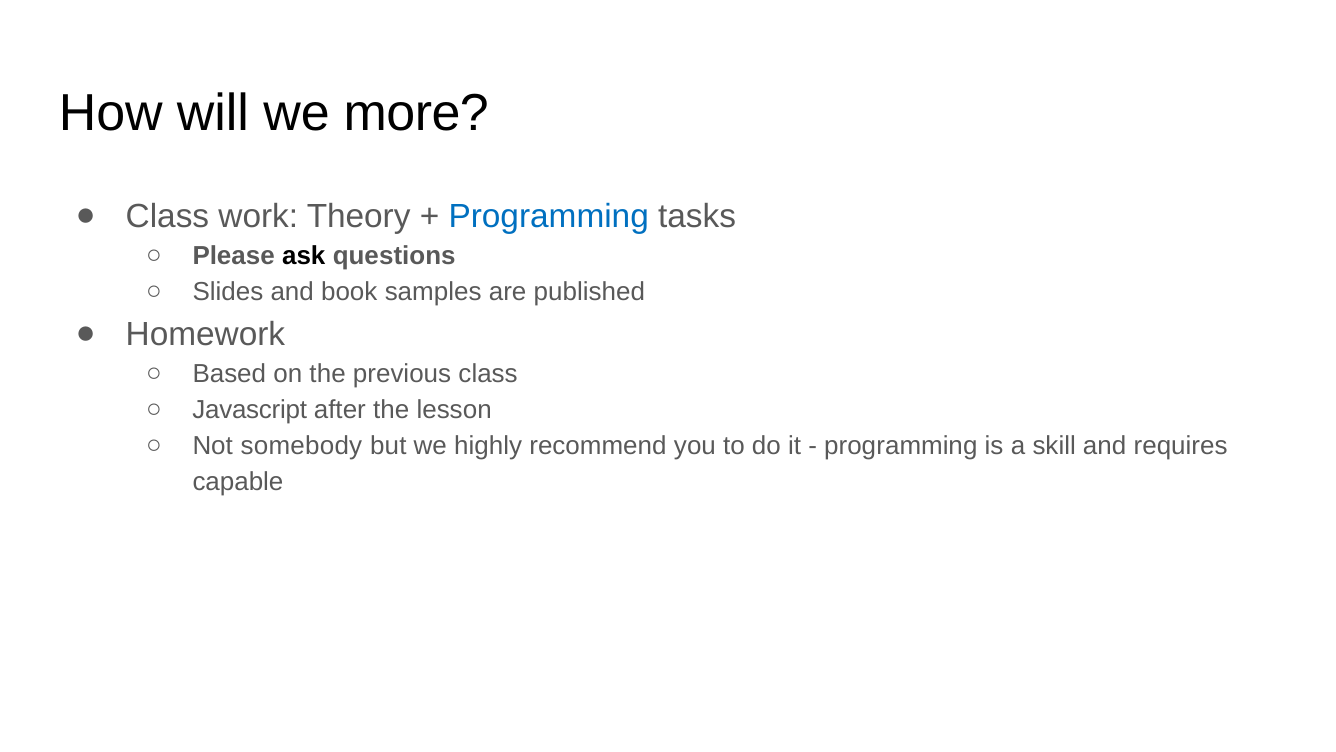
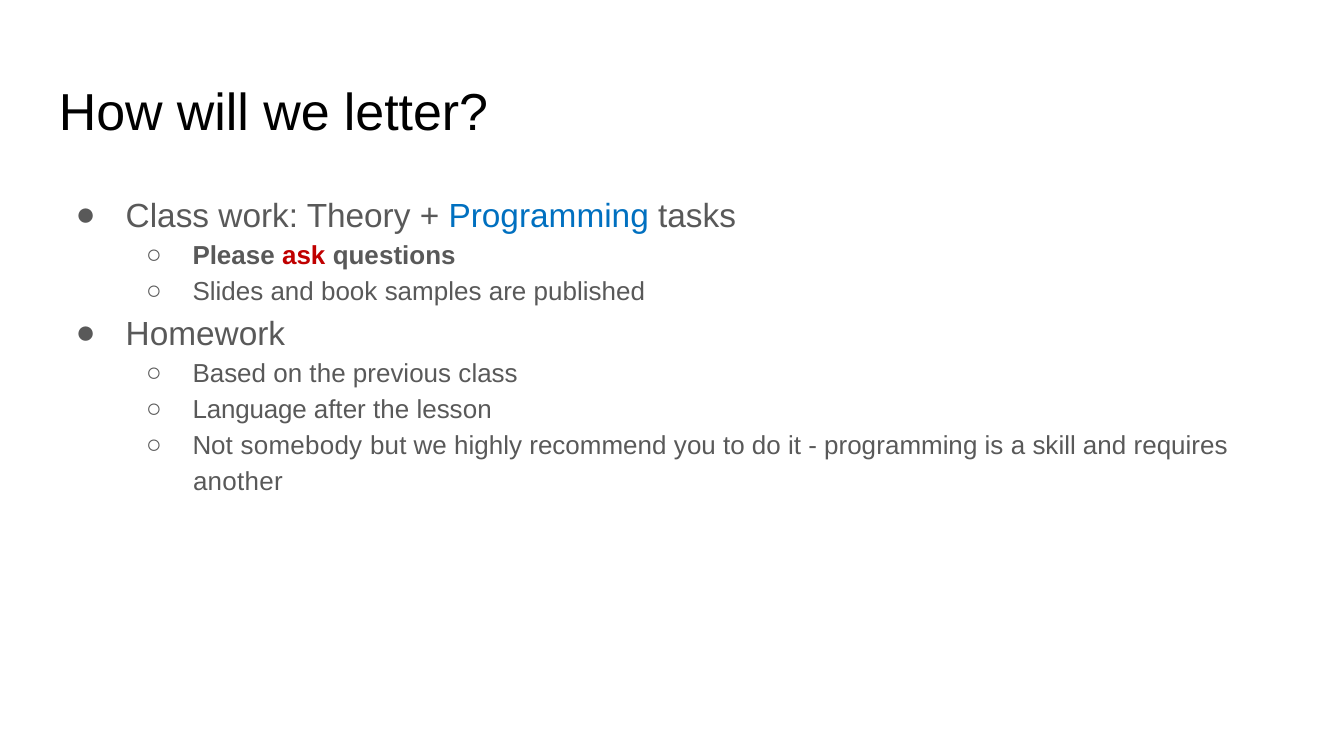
more: more -> letter (416, 113)
ask colour: black -> red (304, 256)
Javascript: Javascript -> Language (250, 410)
capable: capable -> another (238, 481)
